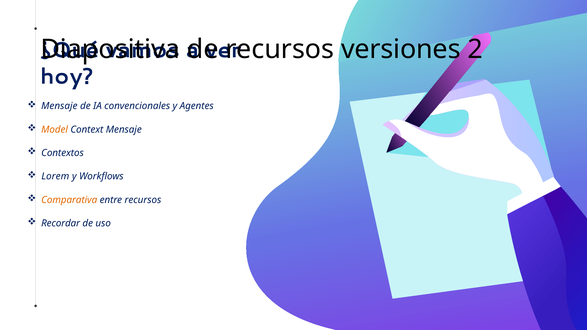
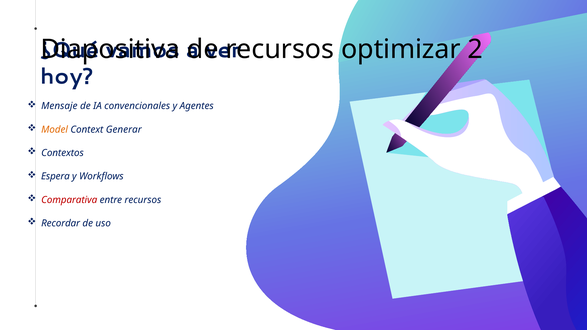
versiones: versiones -> optimizar (401, 49)
Context Mensaje: Mensaje -> Generar (124, 130)
Lorem: Lorem -> Espera (55, 177)
Comparativa colour: orange -> red (69, 200)
